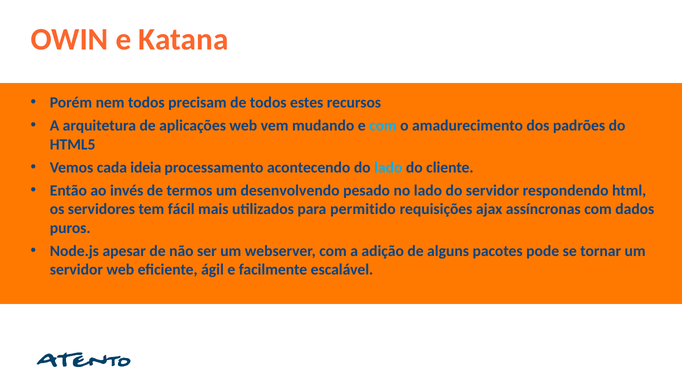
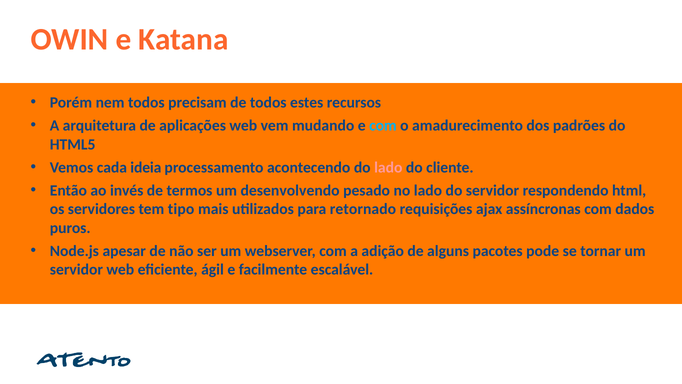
lado colour: light blue -> pink (388, 167)
fácil: fácil -> tipo (181, 209)
permitido: permitido -> retornado (363, 209)
